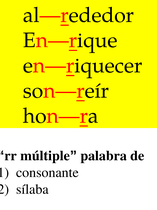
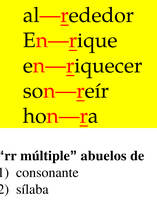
palabra: palabra -> abuelos (104, 155)
